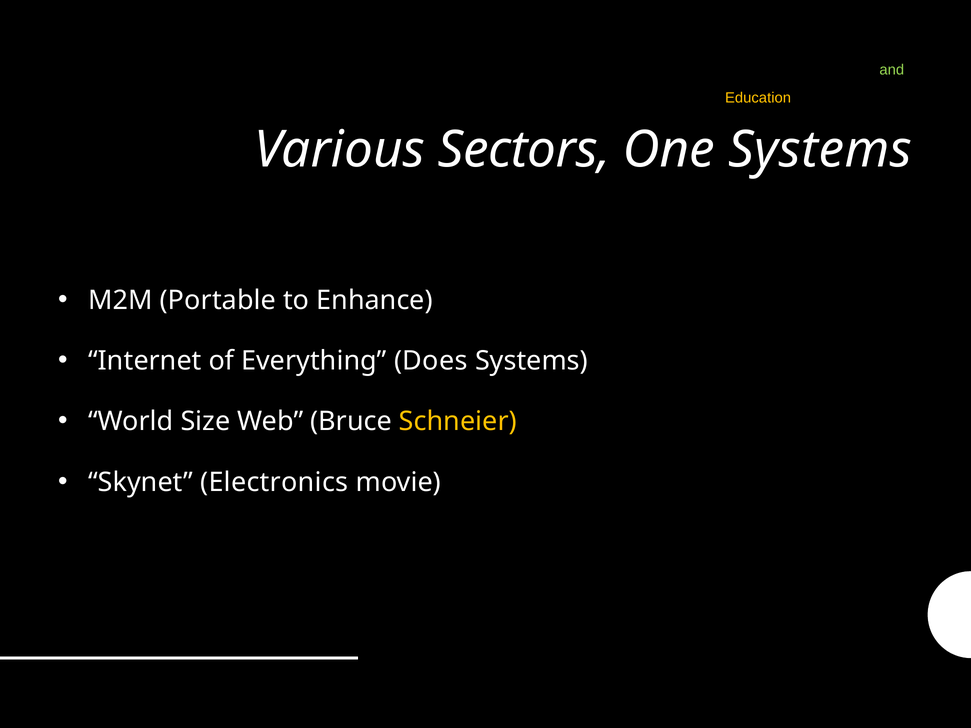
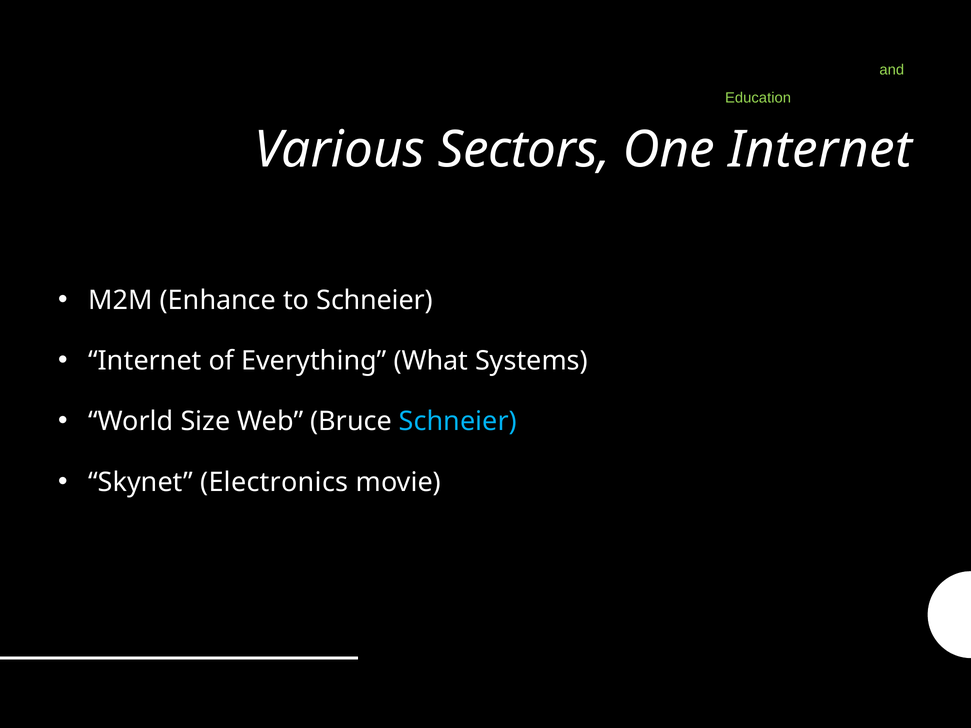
Education colour: yellow -> light green (758, 98)
One Systems: Systems -> Internet (820, 150)
Portable: Portable -> Enhance (218, 300)
to Enhance: Enhance -> Schneier (375, 300)
Does: Does -> What (431, 361)
Schneier colour: yellow -> light blue (458, 422)
